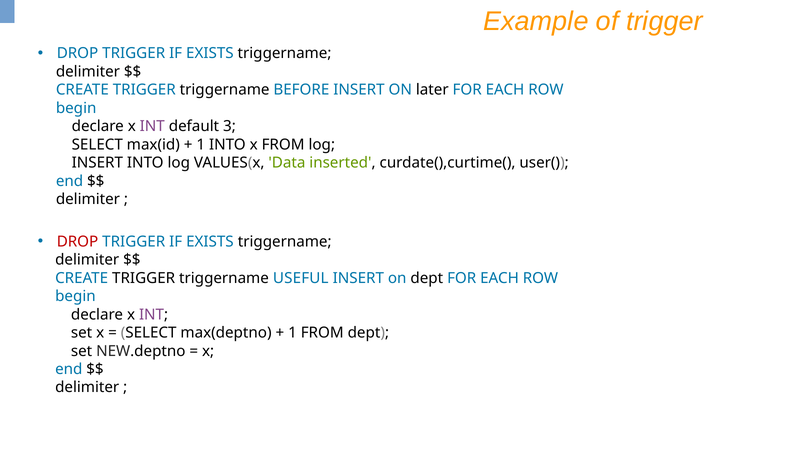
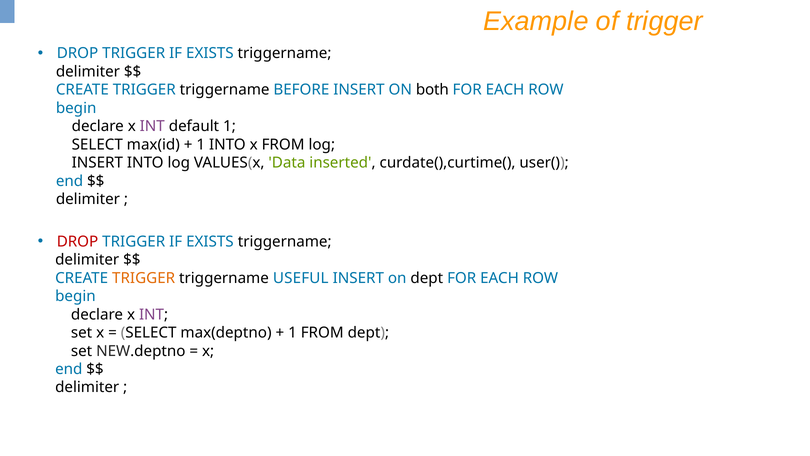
later: later -> both (432, 90)
default 3: 3 -> 1 (229, 126)
TRIGGER colour: black -> orange (144, 278)
